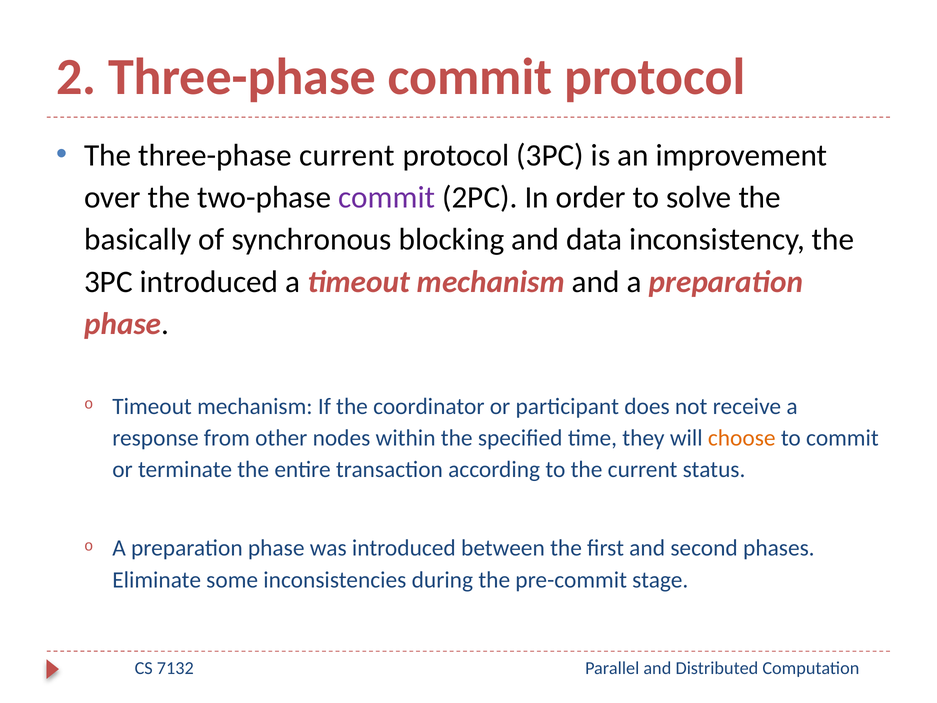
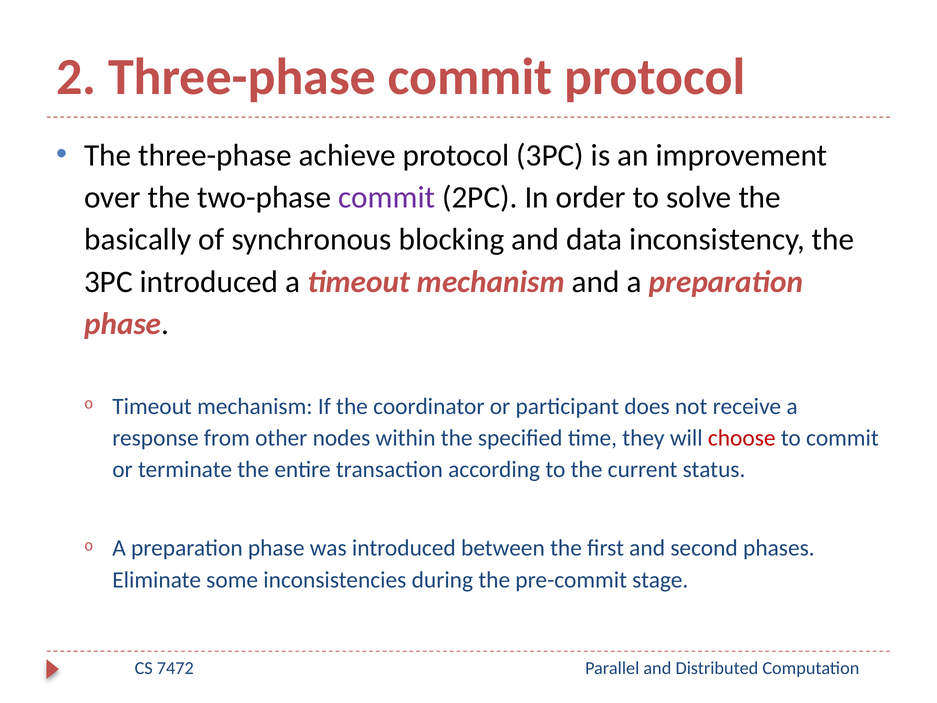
three-phase current: current -> achieve (347, 155)
choose colour: orange -> red (742, 438)
7132: 7132 -> 7472 (175, 668)
